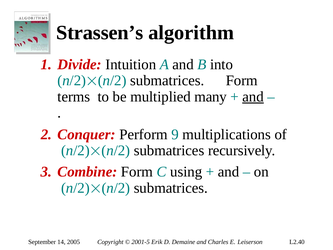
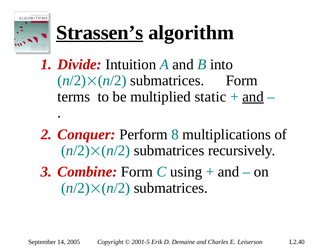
Strassen’s underline: none -> present (100, 33)
many: many -> static (210, 97)
9: 9 -> 8 (175, 134)
